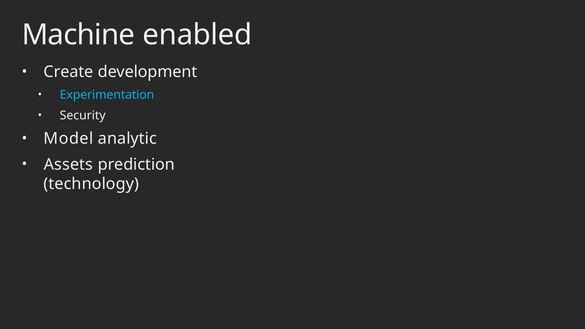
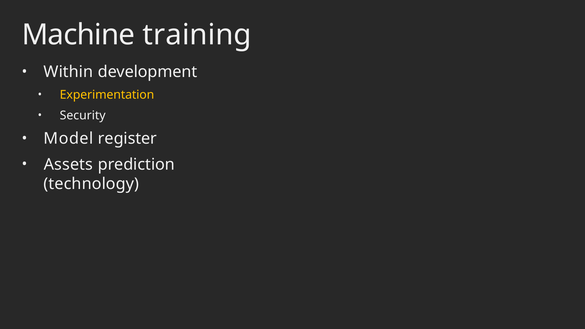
enabled: enabled -> training (197, 35)
Create: Create -> Within (68, 72)
Experimentation colour: light blue -> yellow (107, 95)
analytic: analytic -> register (127, 139)
